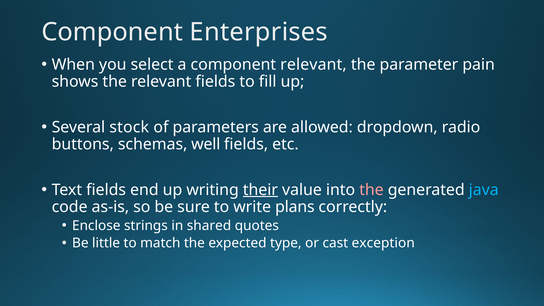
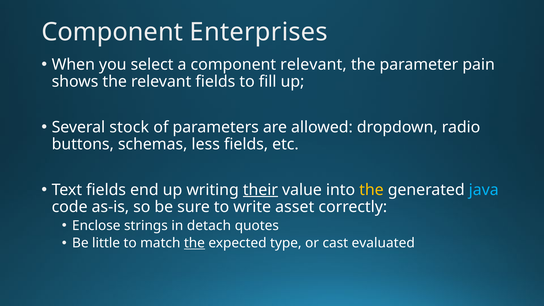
well: well -> less (206, 144)
the colour: pink -> yellow (371, 190)
plans: plans -> asset (295, 207)
shared: shared -> detach (209, 226)
the underline: none -> present (194, 243)
exception: exception -> evaluated (383, 243)
